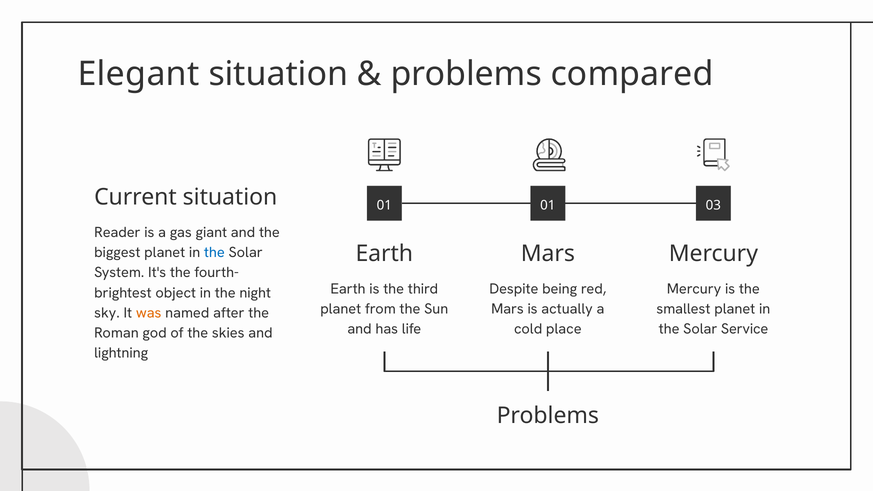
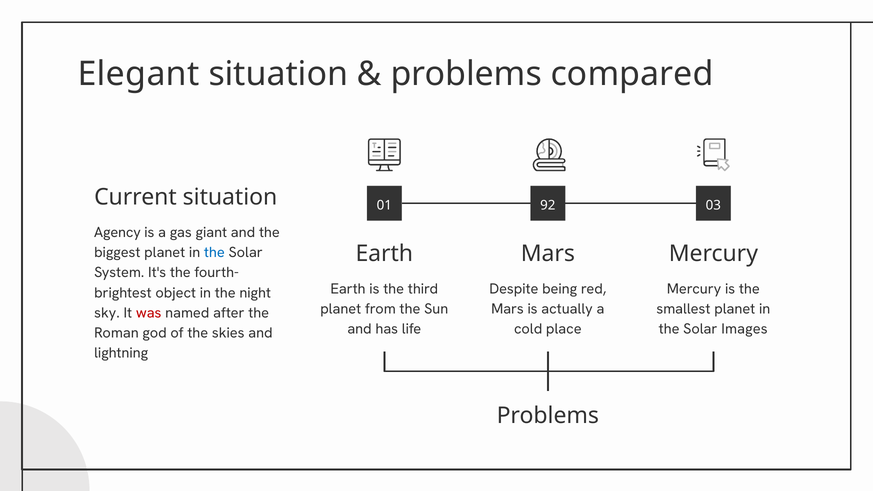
01 01: 01 -> 92 (548, 205)
Reader: Reader -> Agency (117, 233)
was colour: orange -> red (149, 313)
Service: Service -> Images (744, 329)
